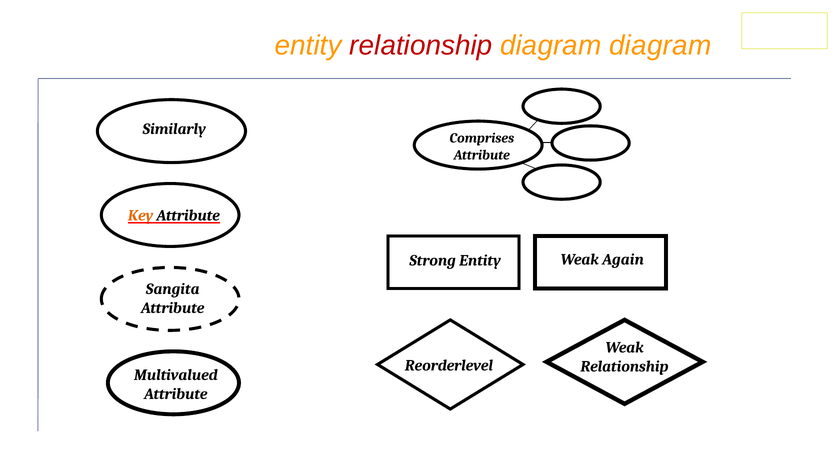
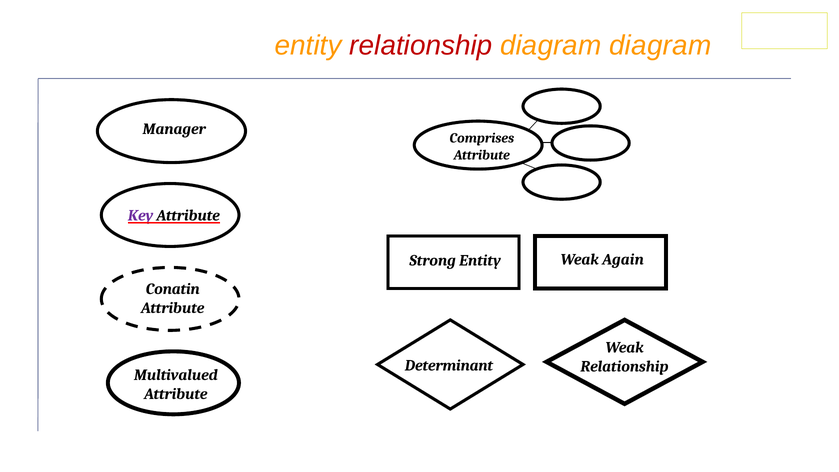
Similarly: Similarly -> Manager (174, 129)
Key colour: orange -> purple (141, 216)
Sangita: Sangita -> Conatin (173, 289)
Reorderlevel: Reorderlevel -> Determinant (449, 365)
